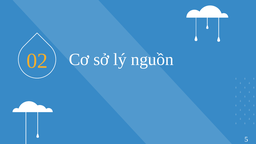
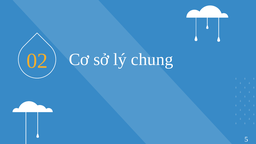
nguồn: nguồn -> chung (152, 59)
